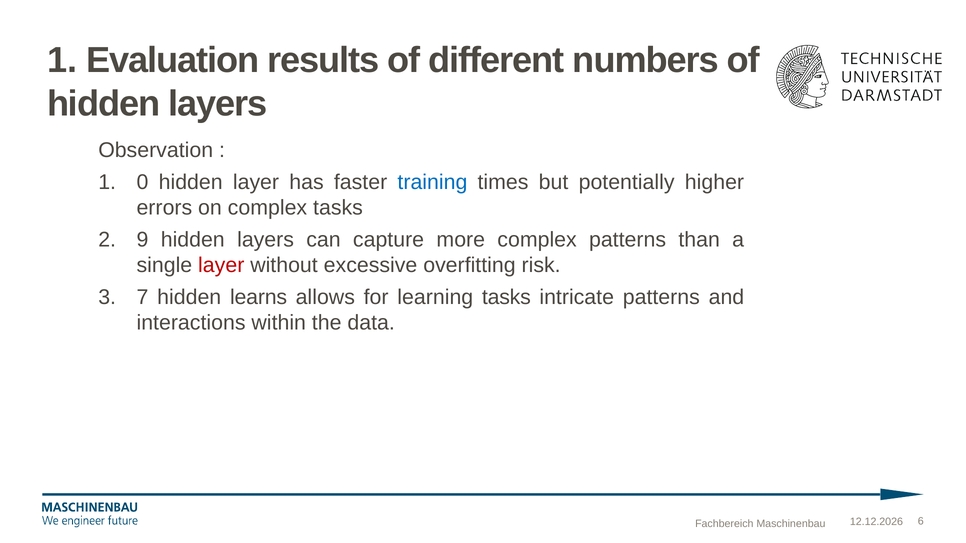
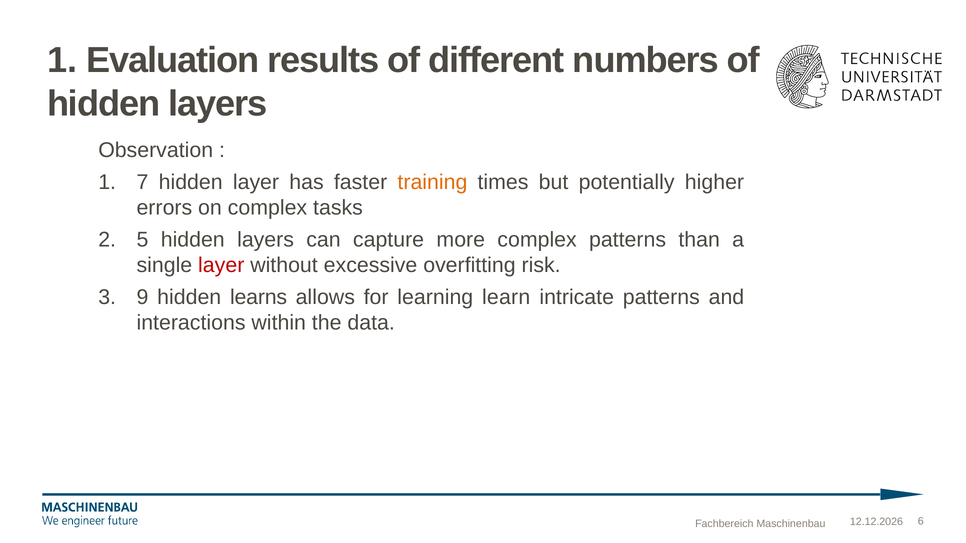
0: 0 -> 7 (143, 182)
training colour: blue -> orange (432, 182)
9: 9 -> 5 (143, 240)
7: 7 -> 9 (143, 297)
learning tasks: tasks -> learn (506, 297)
